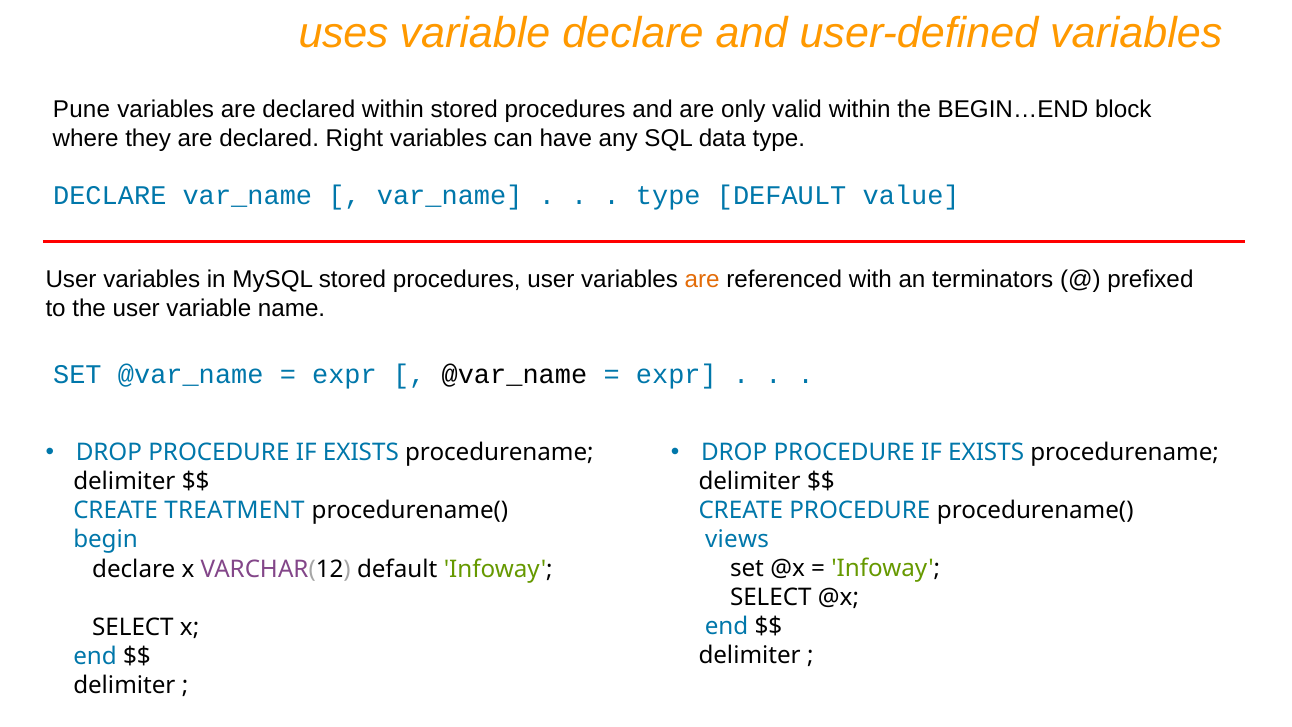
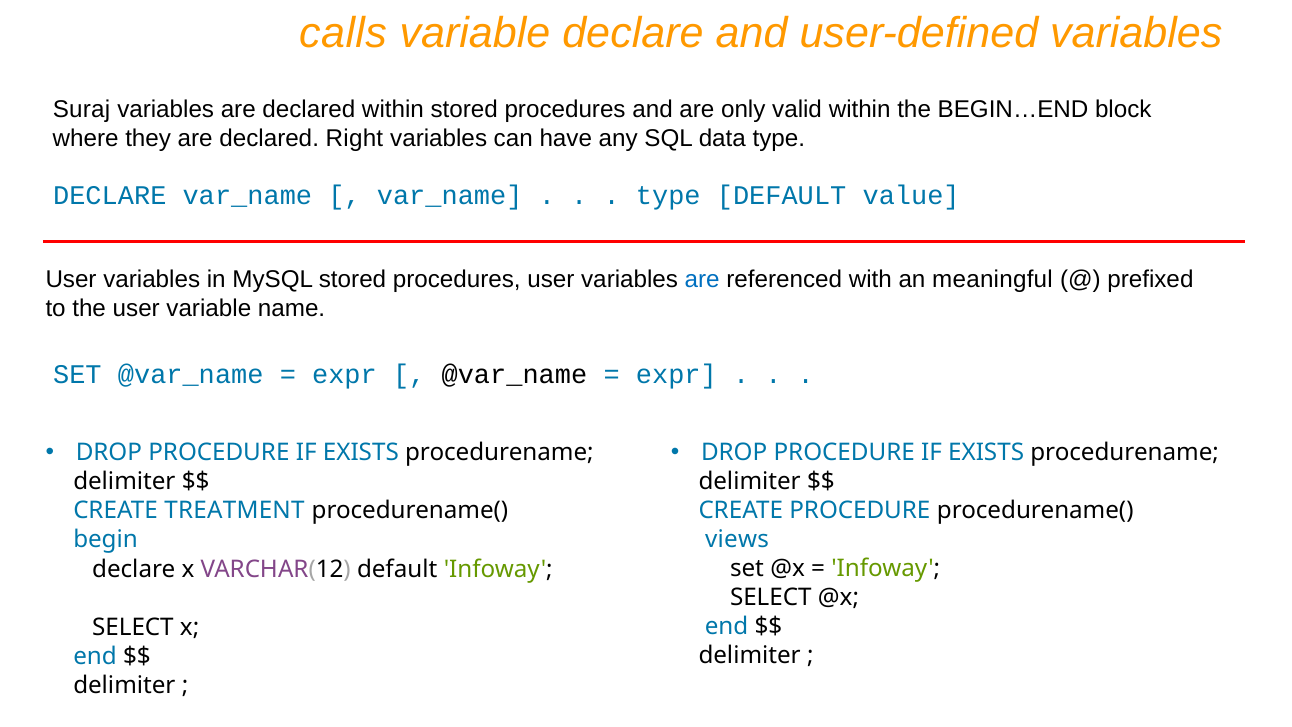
uses: uses -> calls (343, 34)
Pune: Pune -> Suraj (82, 110)
are colour: orange -> blue (702, 279)
terminators: terminators -> meaningful (993, 279)
